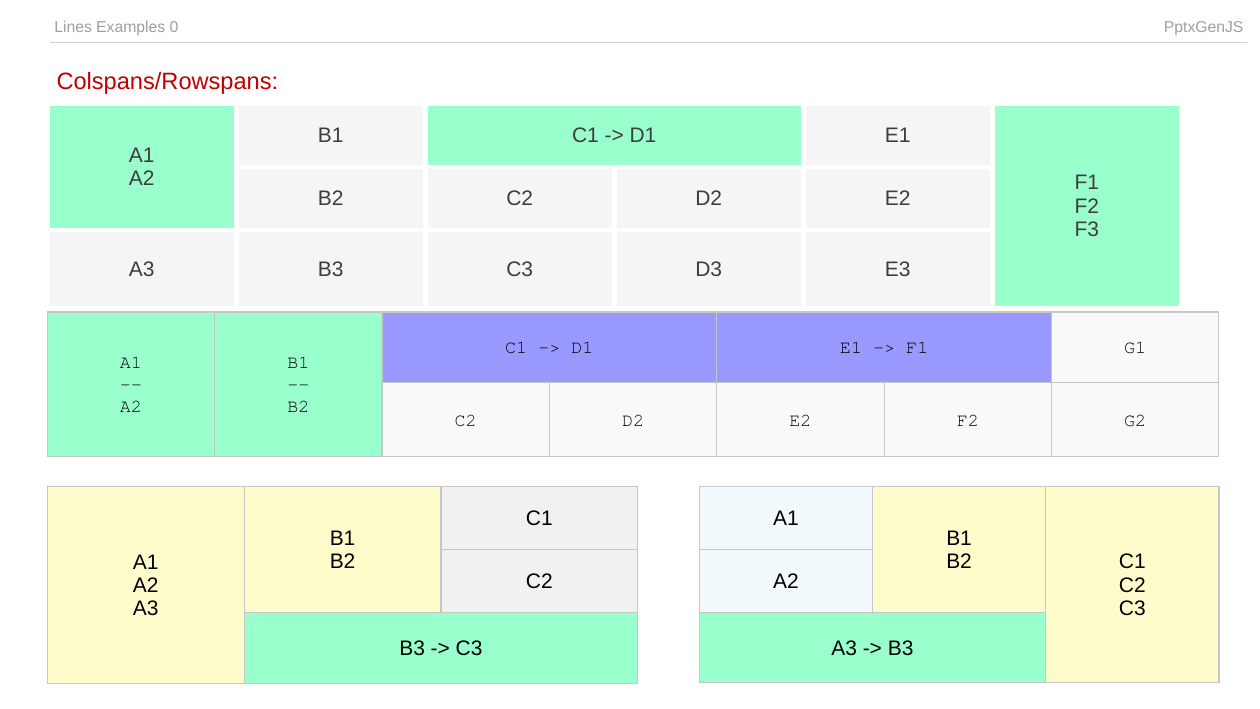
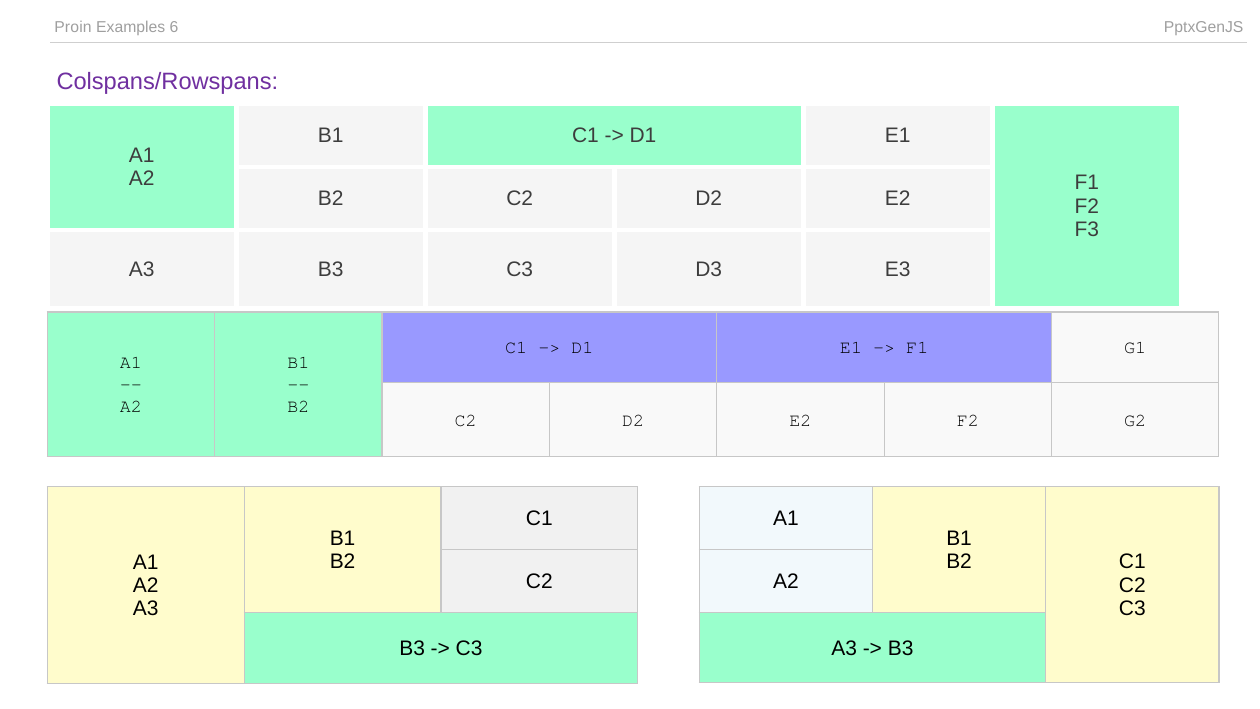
Lines: Lines -> Proin (73, 27)
0: 0 -> 6 (174, 27)
Colspans/Rowspans colour: red -> purple (167, 82)
